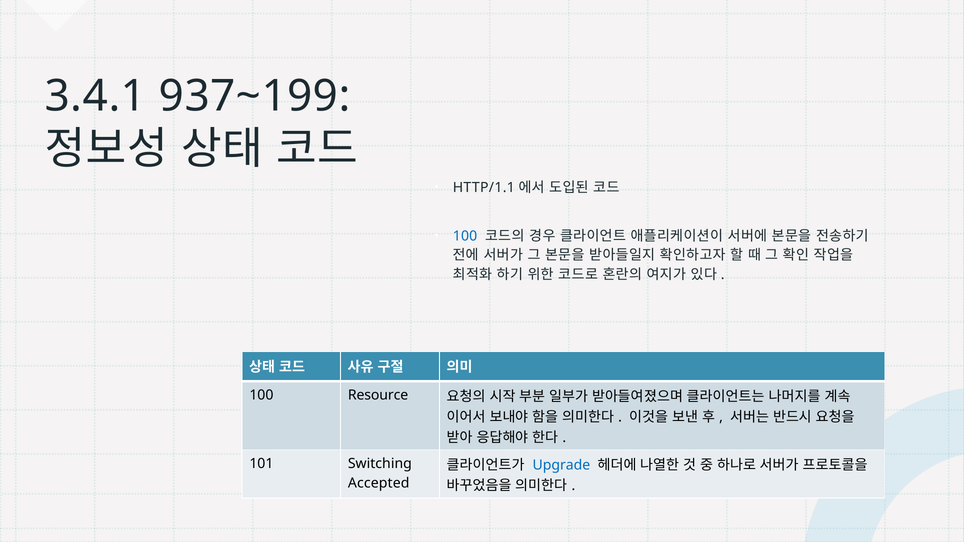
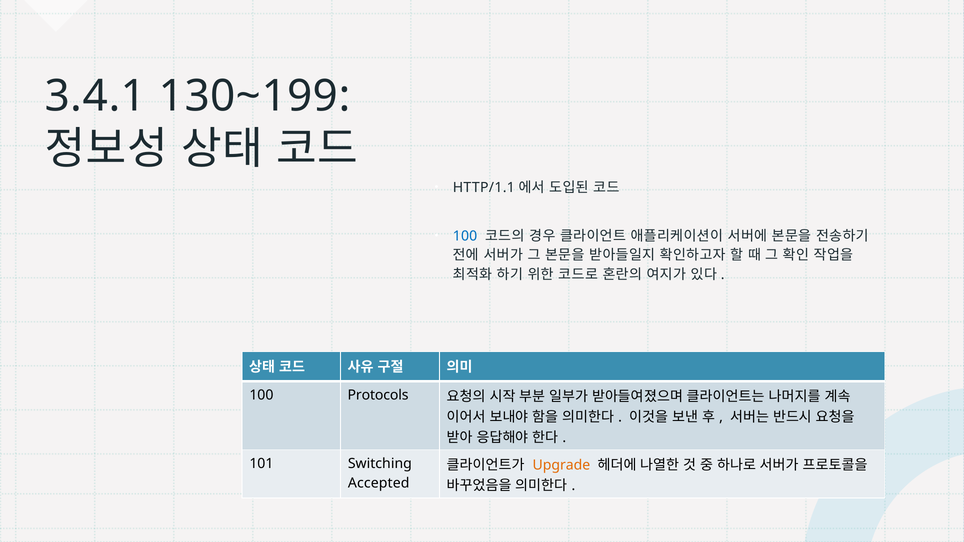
937~199: 937~199 -> 130~199 (255, 96)
Resource: Resource -> Protocols (378, 395)
Upgrade colour: blue -> orange (561, 465)
